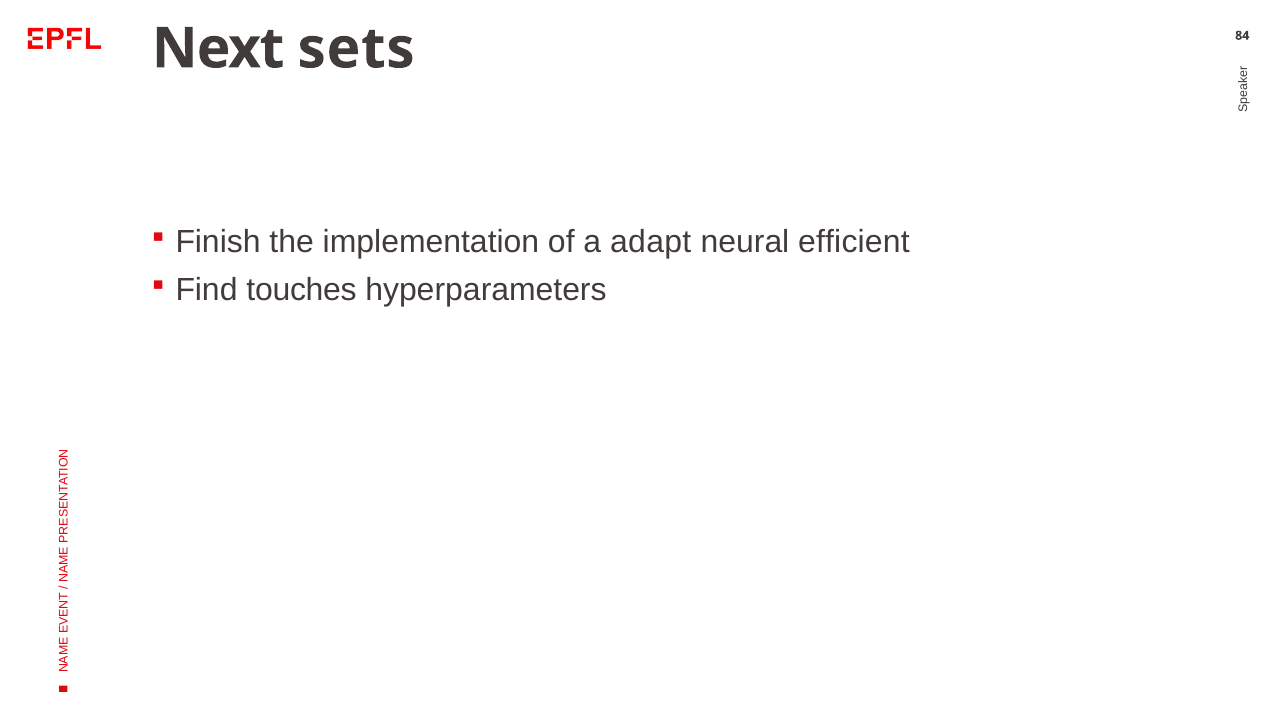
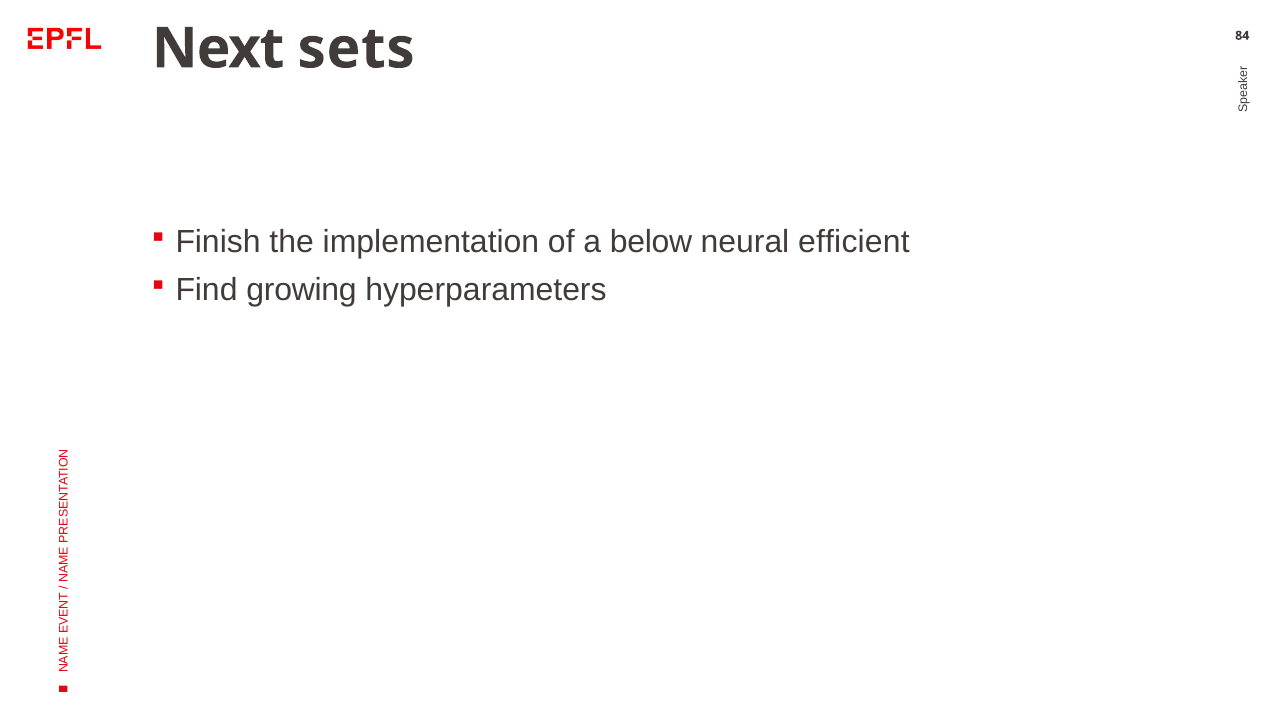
adapt: adapt -> below (651, 242)
touches: touches -> growing (302, 290)
